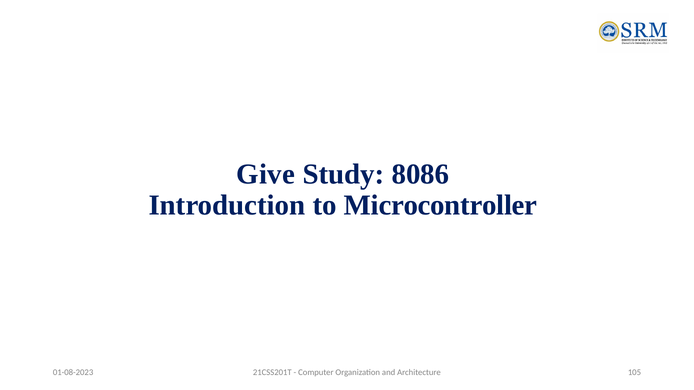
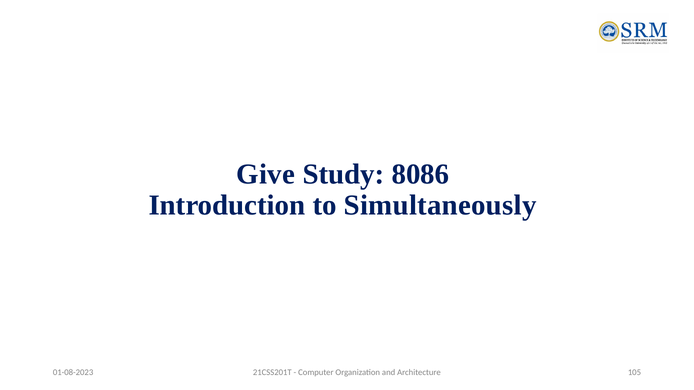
Microcontroller: Microcontroller -> Simultaneously (440, 205)
